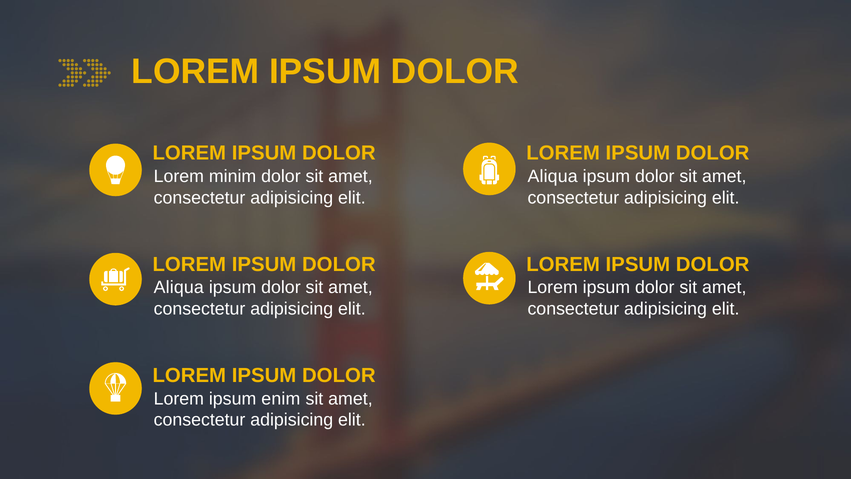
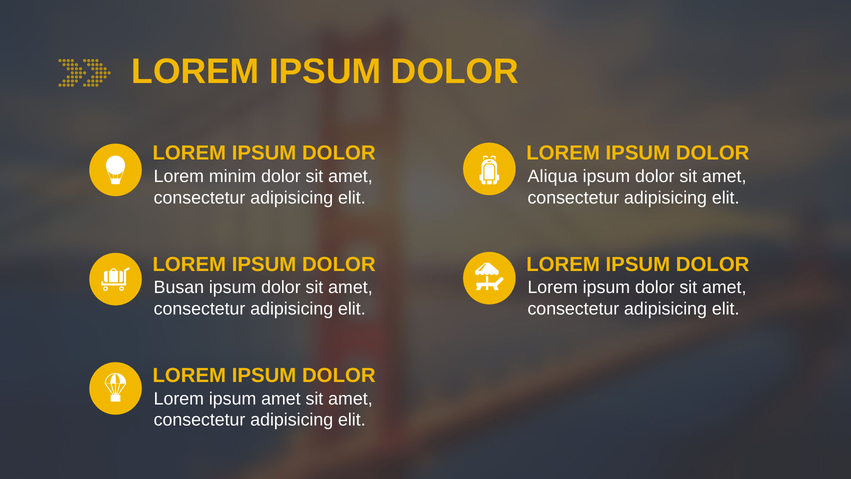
Aliqua: Aliqua -> Busan (179, 287)
ipsum enim: enim -> amet (281, 399)
